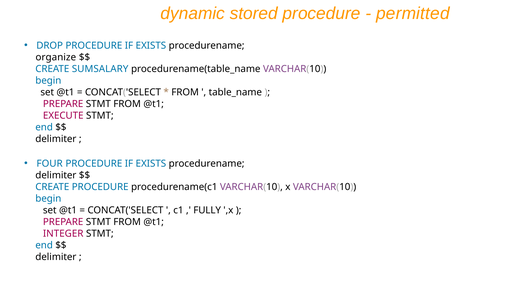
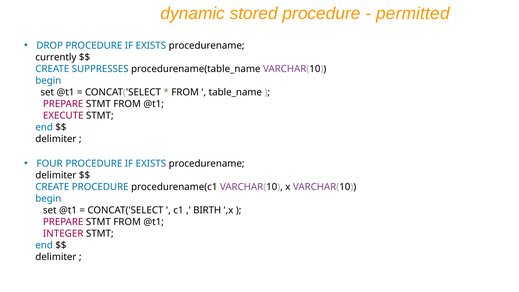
organize: organize -> currently (56, 57)
SUMSALARY: SUMSALARY -> SUPPRESSES (100, 69)
FULLY: FULLY -> BIRTH (207, 210)
